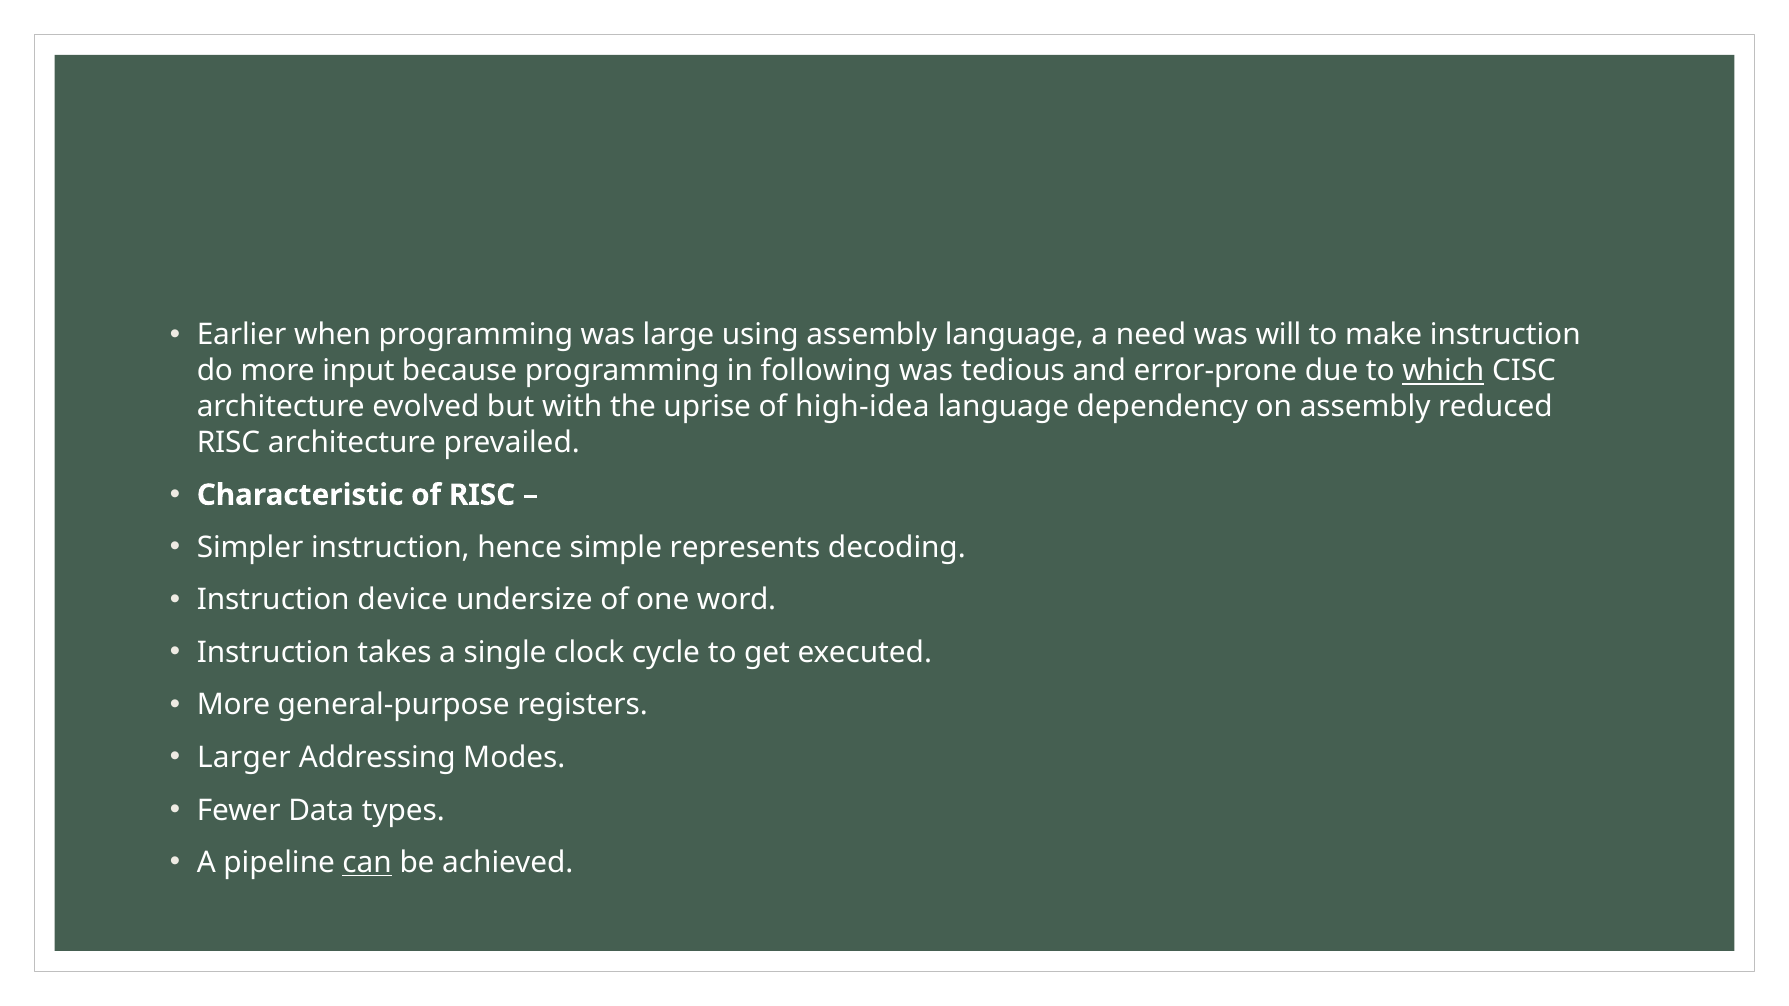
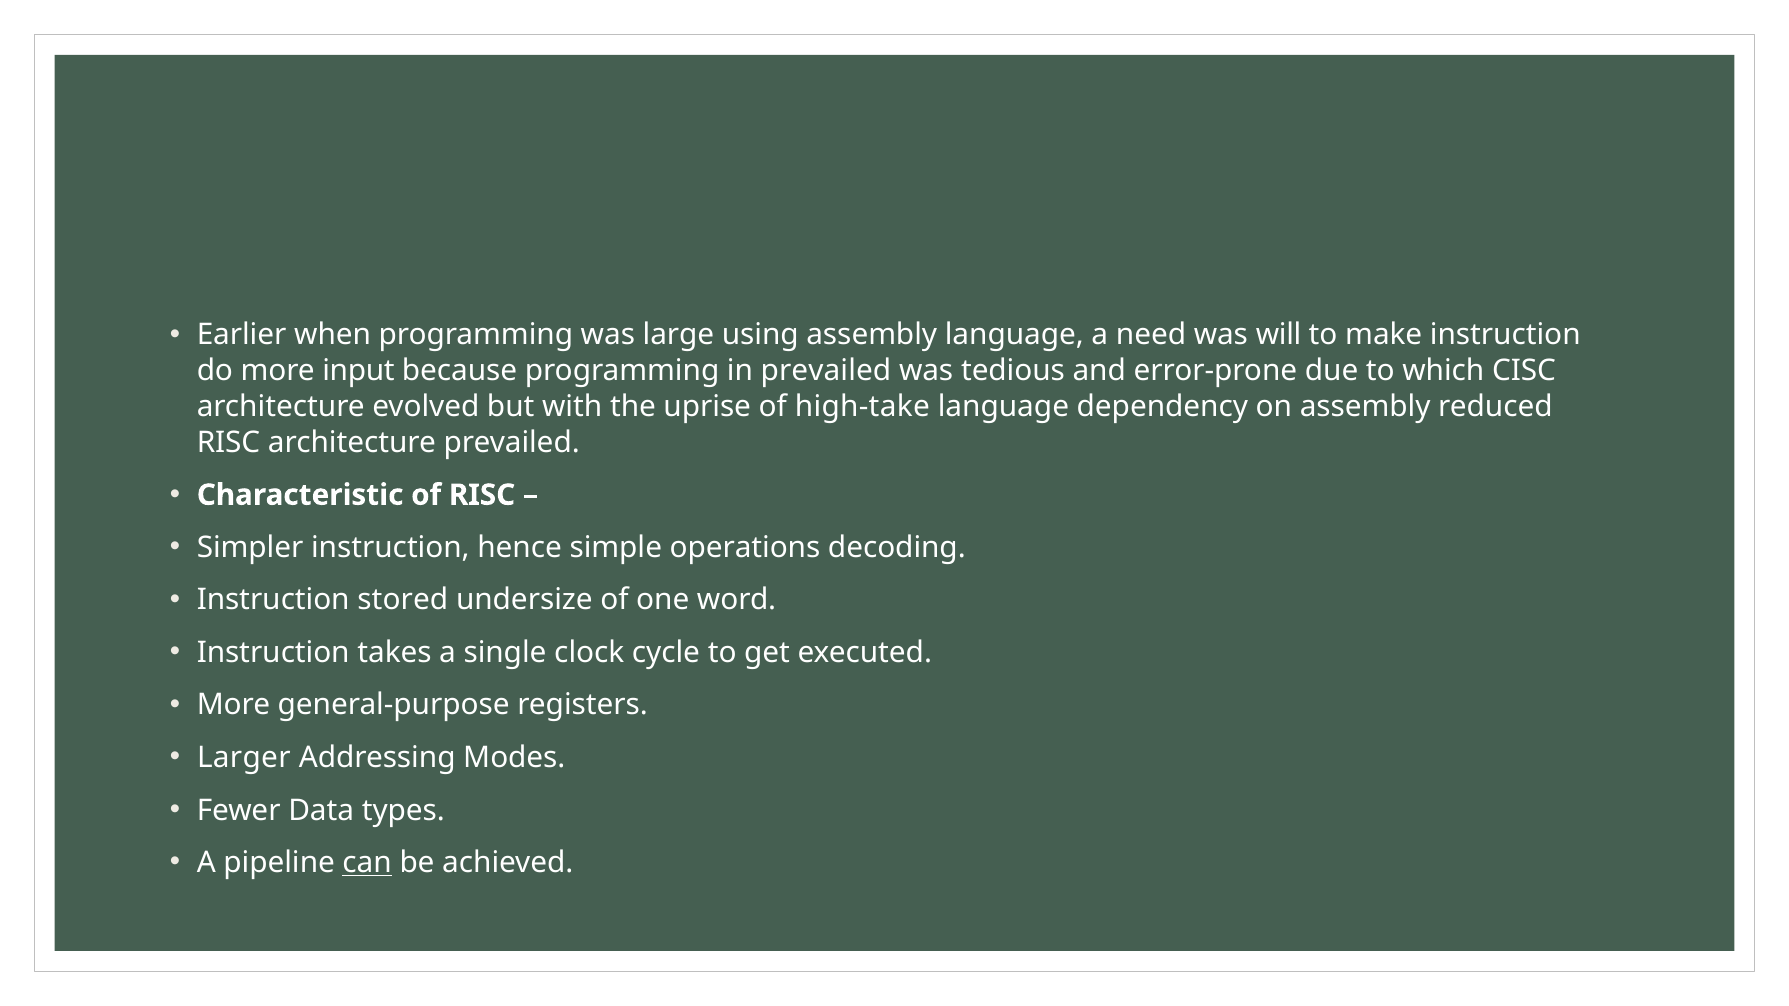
in following: following -> prevailed (826, 371)
which underline: present -> none (1443, 371)
high-idea: high-idea -> high-take (862, 407)
represents: represents -> operations (745, 548)
device: device -> stored (403, 600)
